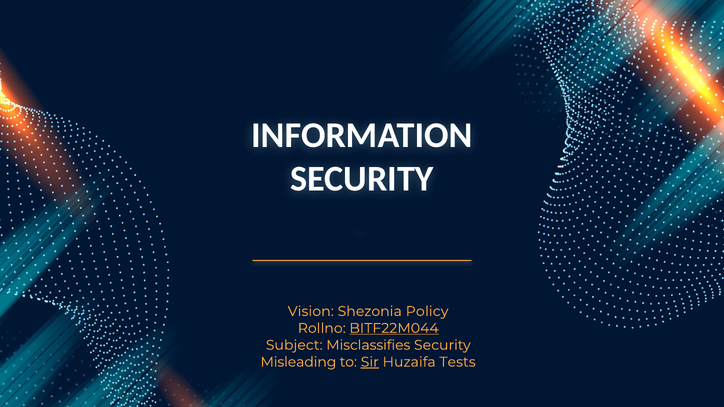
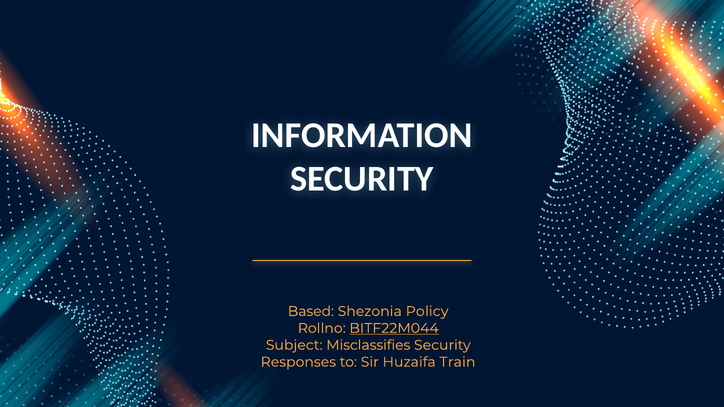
Vision: Vision -> Based (311, 312)
Misleading: Misleading -> Responses (298, 362)
Sir underline: present -> none (370, 362)
Tests: Tests -> Train (458, 362)
